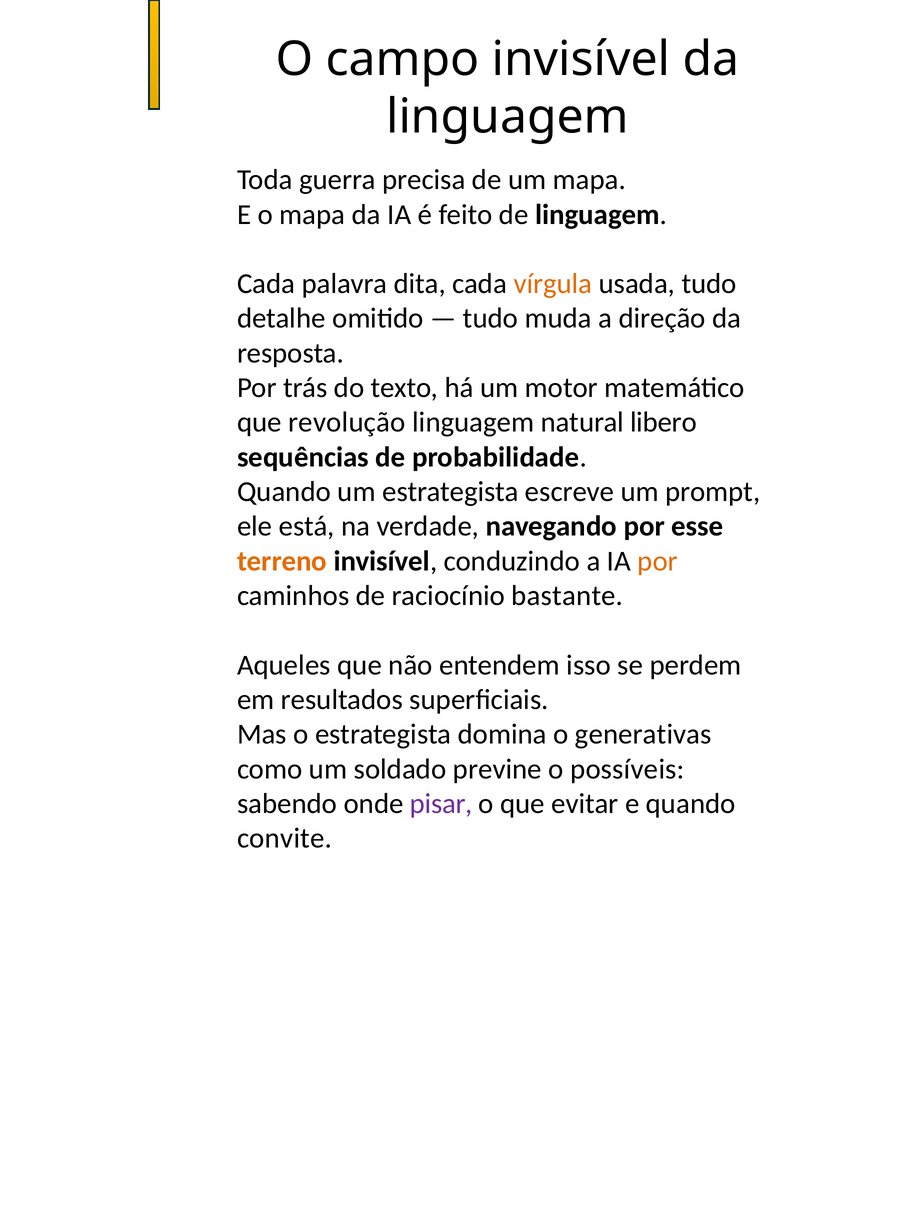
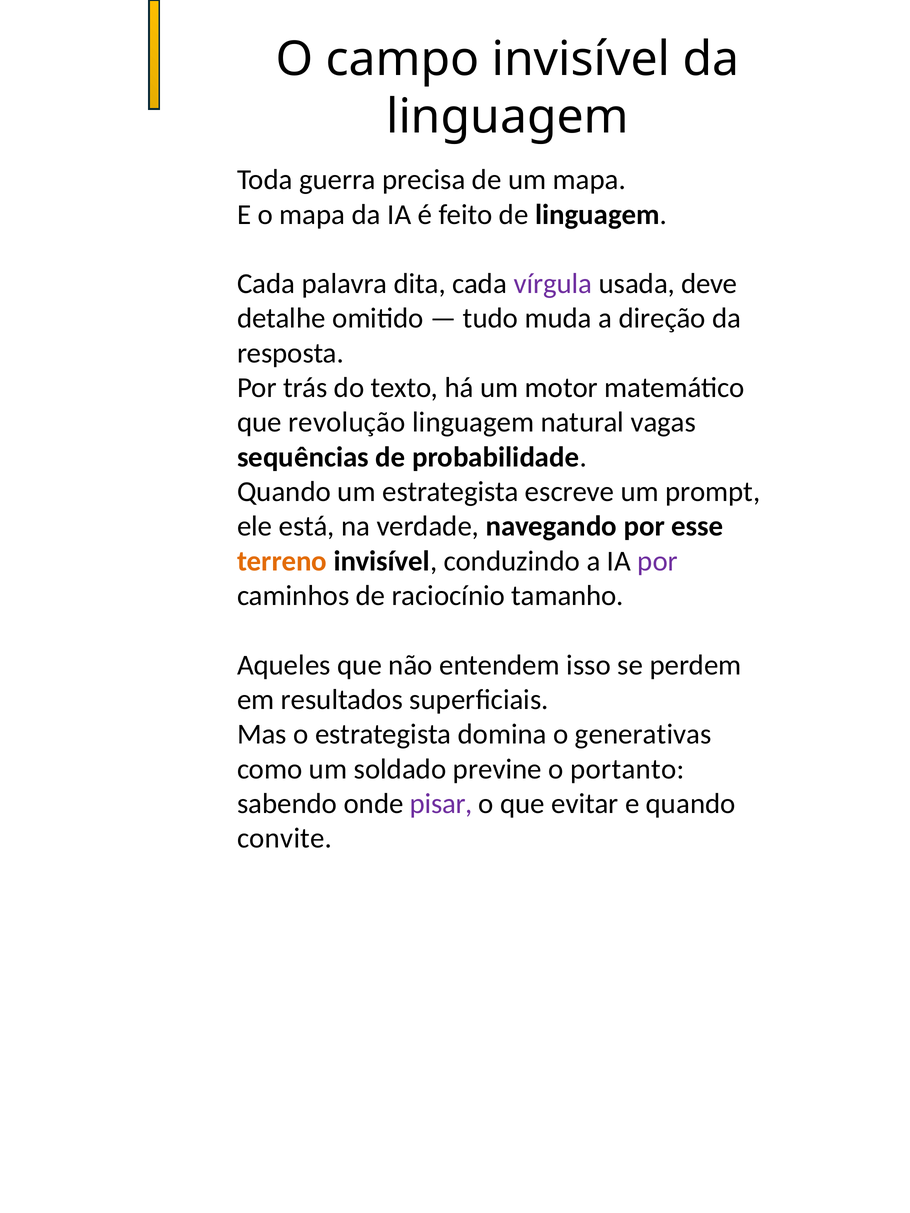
vírgula colour: orange -> purple (553, 284)
usada tudo: tudo -> deve (709, 284)
libero: libero -> vagas (663, 423)
por colour: orange -> purple (658, 561)
bastante: bastante -> tamanho (568, 596)
possíveis: possíveis -> portanto (627, 769)
